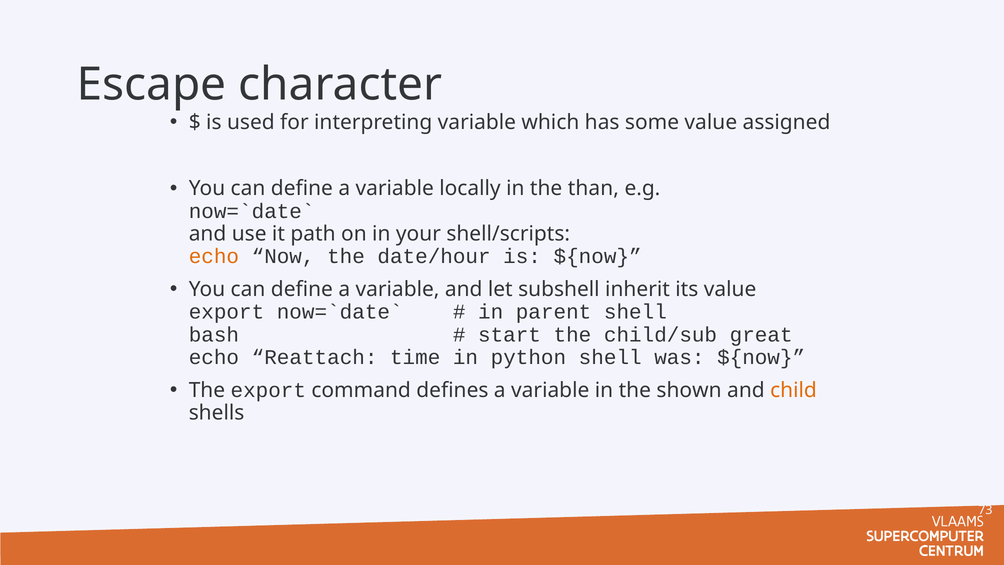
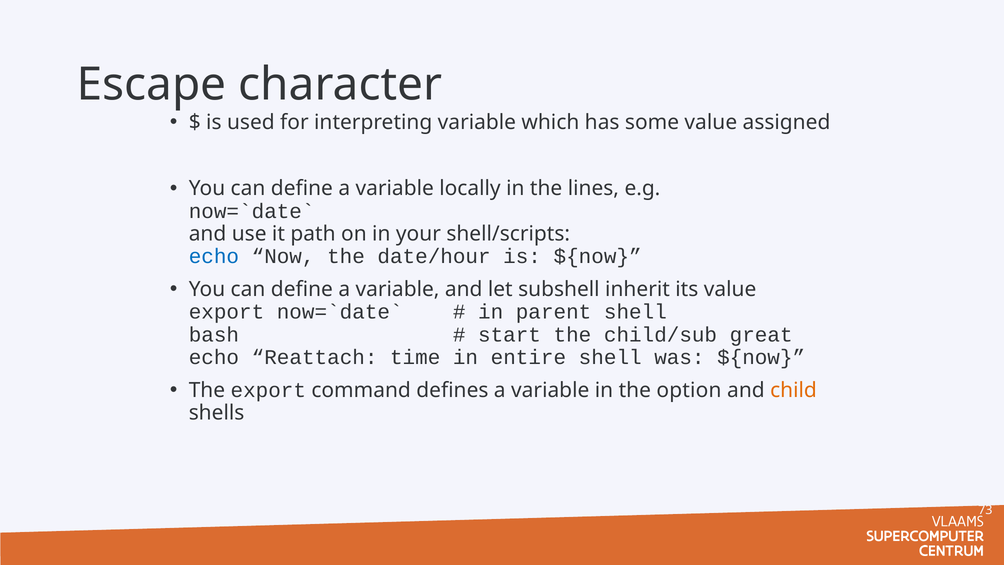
than: than -> lines (593, 188)
echo colour: orange -> blue (214, 256)
python: python -> entire (528, 357)
shown: shown -> option (689, 390)
